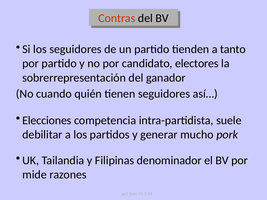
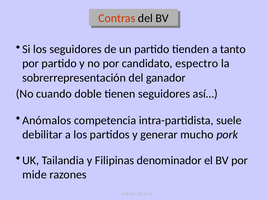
electores: electores -> espectro (197, 64)
quién: quién -> doble (88, 94)
Elecciones: Elecciones -> Anómalos (47, 121)
